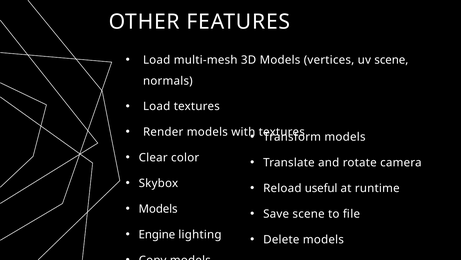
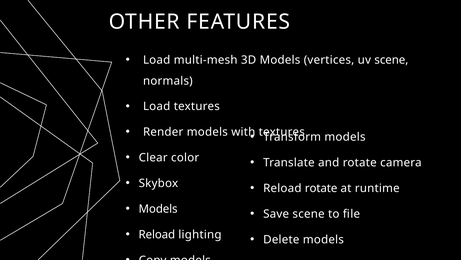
Reload useful: useful -> rotate (321, 188)
Engine: Engine -> Reload (157, 234)
